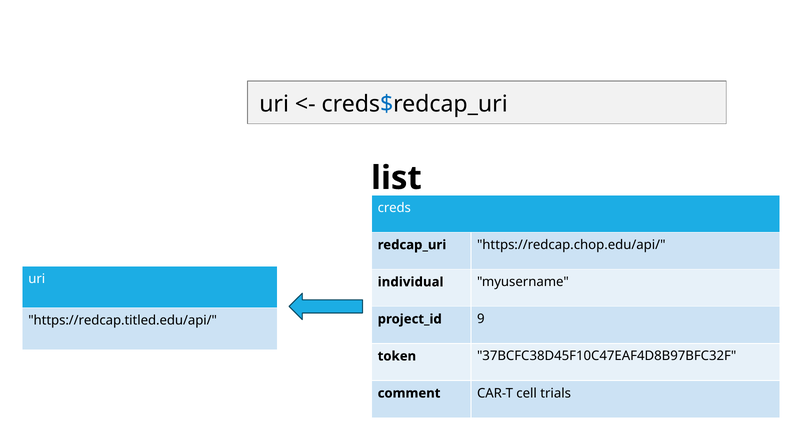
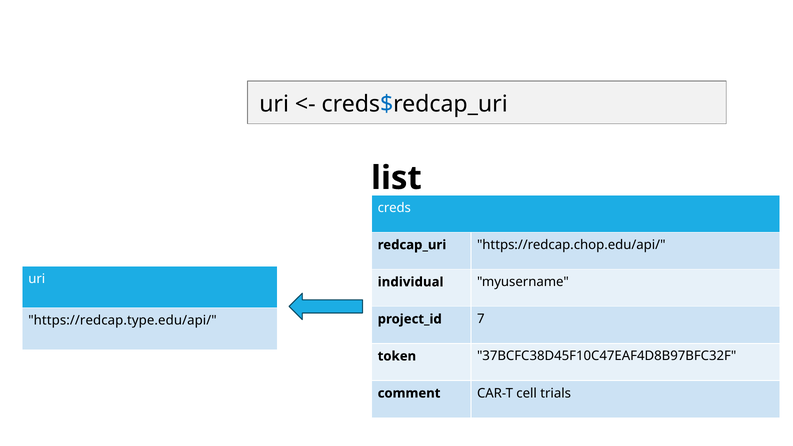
https://redcap.titled.edu/api/: https://redcap.titled.edu/api/ -> https://redcap.type.edu/api/ (122, 321)
9: 9 -> 7 (481, 319)
